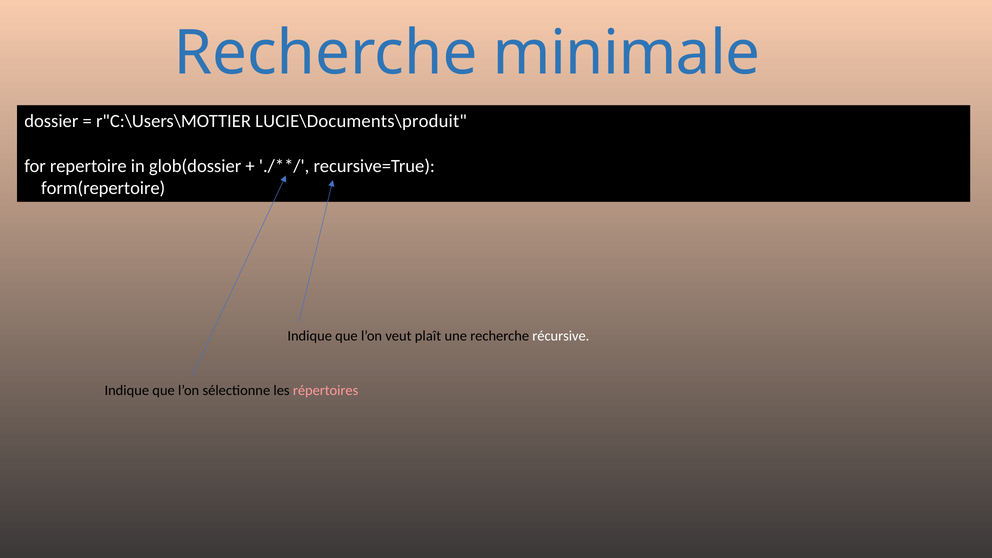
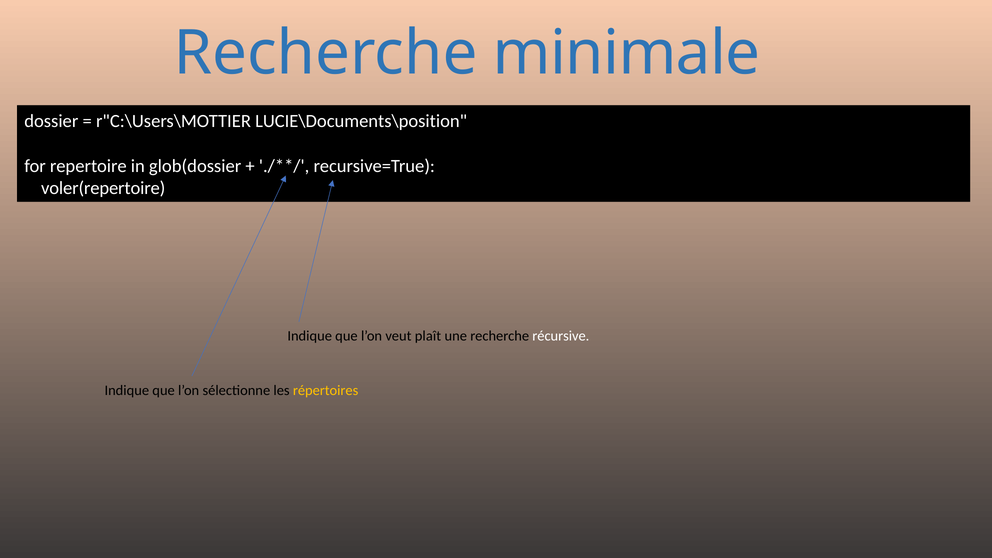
LUCIE\Documents\produit: LUCIE\Documents\produit -> LUCIE\Documents\position (361, 121)
form(repertoire: form(repertoire -> voler(repertoire (103, 188)
répertoires colour: pink -> yellow (326, 390)
